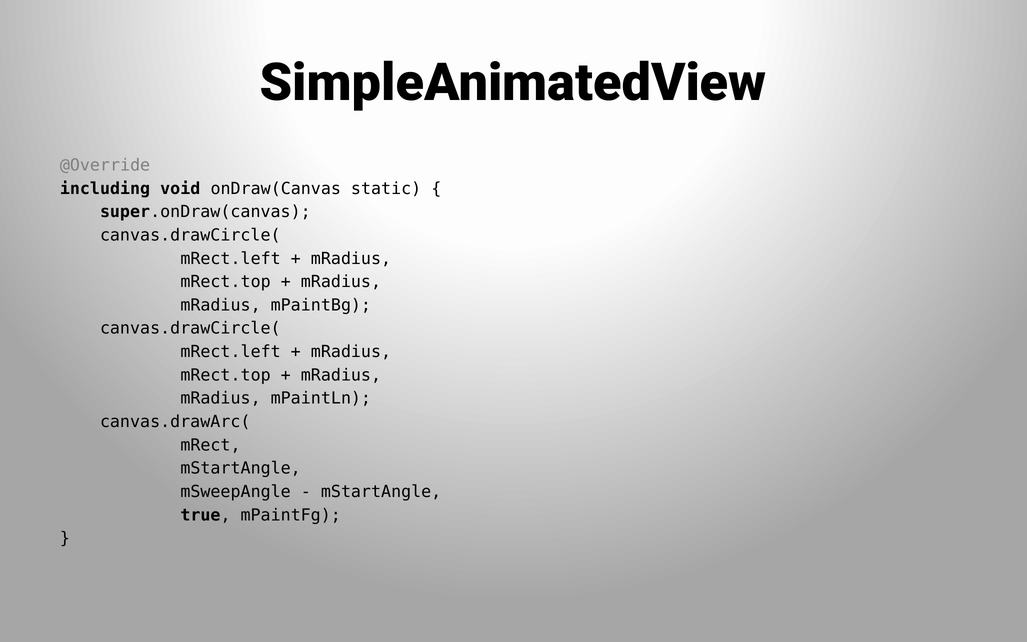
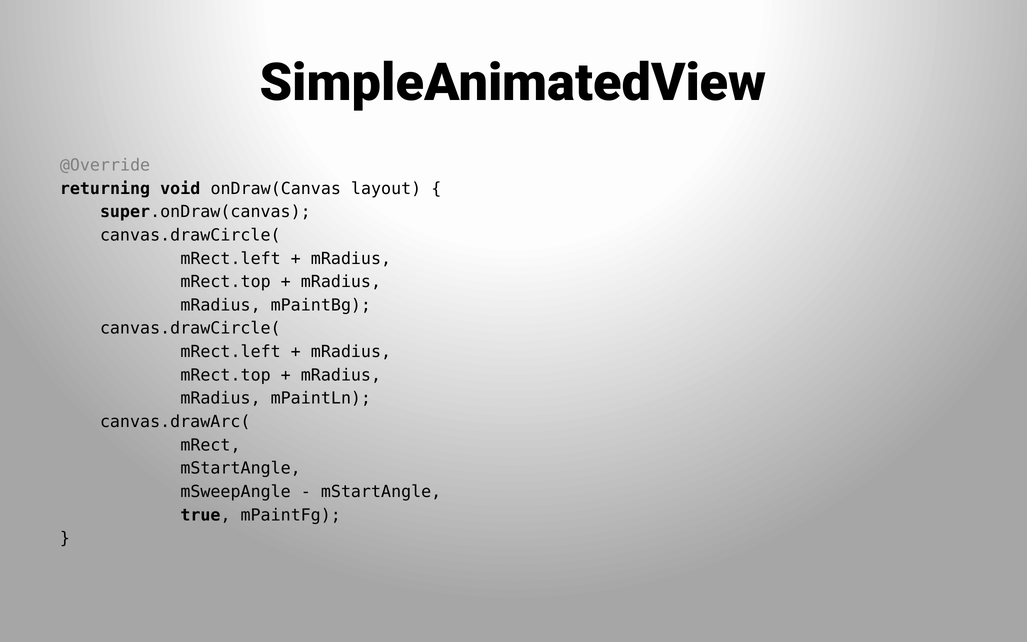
including: including -> returning (105, 189)
static: static -> layout (386, 189)
